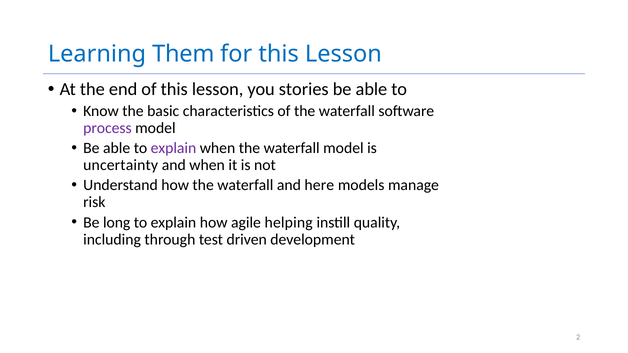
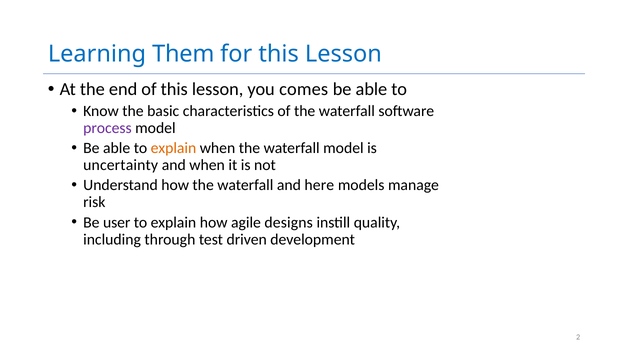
stories: stories -> comes (304, 89)
explain colour: purple -> orange (173, 148)
long: long -> user (117, 223)
helping: helping -> designs (289, 223)
